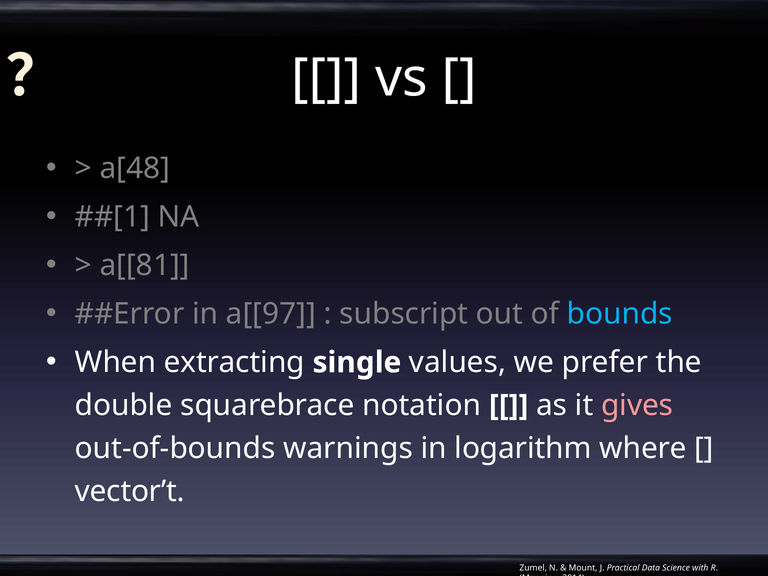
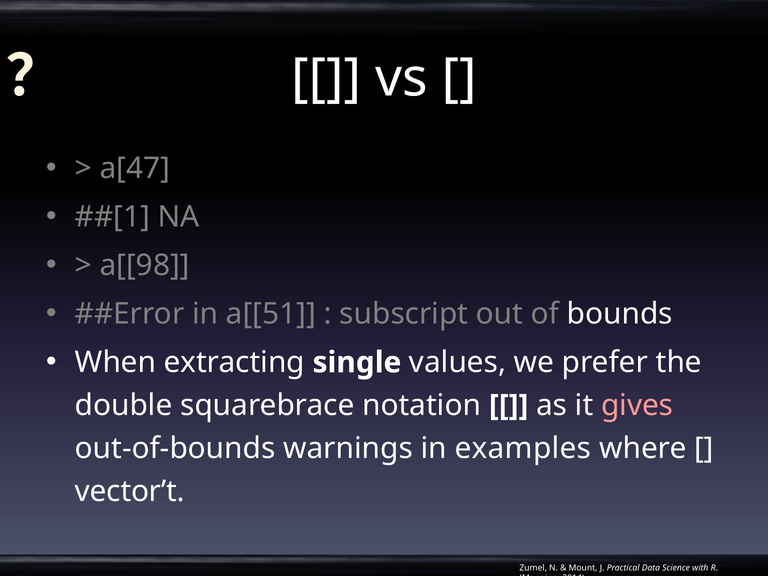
a[48: a[48 -> a[47 (135, 169)
a[[81: a[[81 -> a[[98 (145, 266)
a[[97: a[[97 -> a[[51 (271, 314)
bounds colour: light blue -> white (620, 314)
logarithm: logarithm -> examples (523, 449)
